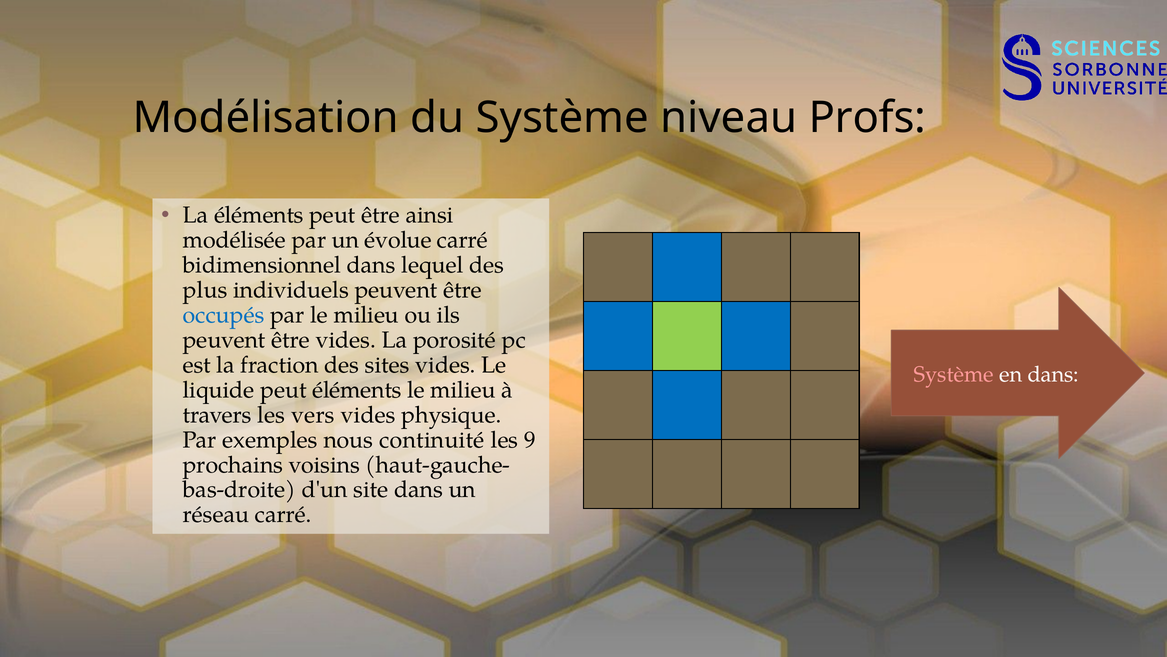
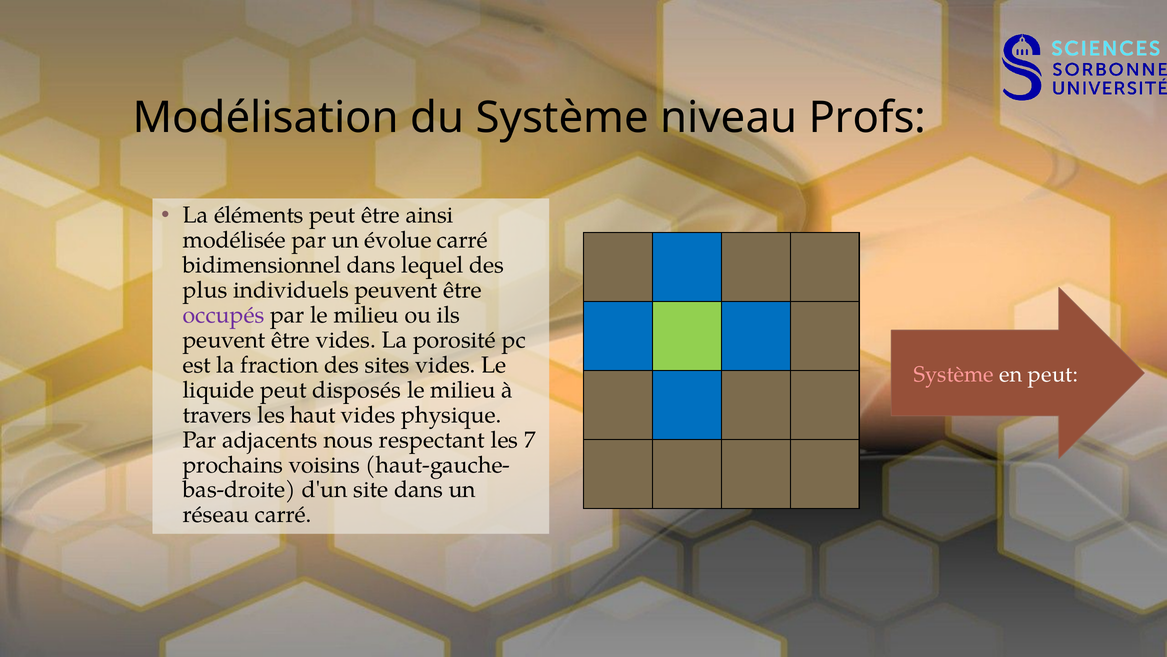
occupés colour: blue -> purple (224, 315)
en dans: dans -> peut (1053, 374)
peut éléments: éléments -> disposés (357, 390)
vers: vers -> haut (313, 415)
exemples: exemples -> adjacents (270, 440)
continuité: continuité -> respectant (432, 440)
9: 9 -> 7 (530, 440)
